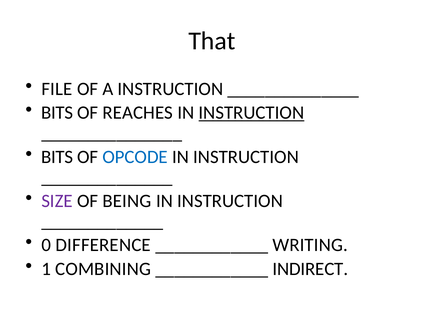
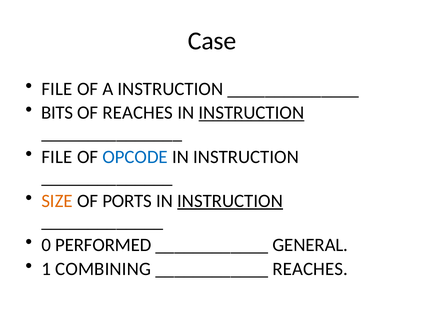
That: That -> Case (212, 41)
BITS: BITS -> FILE (57, 157)
SIZE colour: purple -> orange (57, 201)
BEING: BEING -> PORTS (127, 201)
INSTRUCTION underline: none -> present (230, 201)
DIFFERENCE: DIFFERENCE -> PERFORMED (103, 245)
WRITING: WRITING -> GENERAL (310, 245)
INDIRECT: INDIRECT -> REACHES (310, 269)
